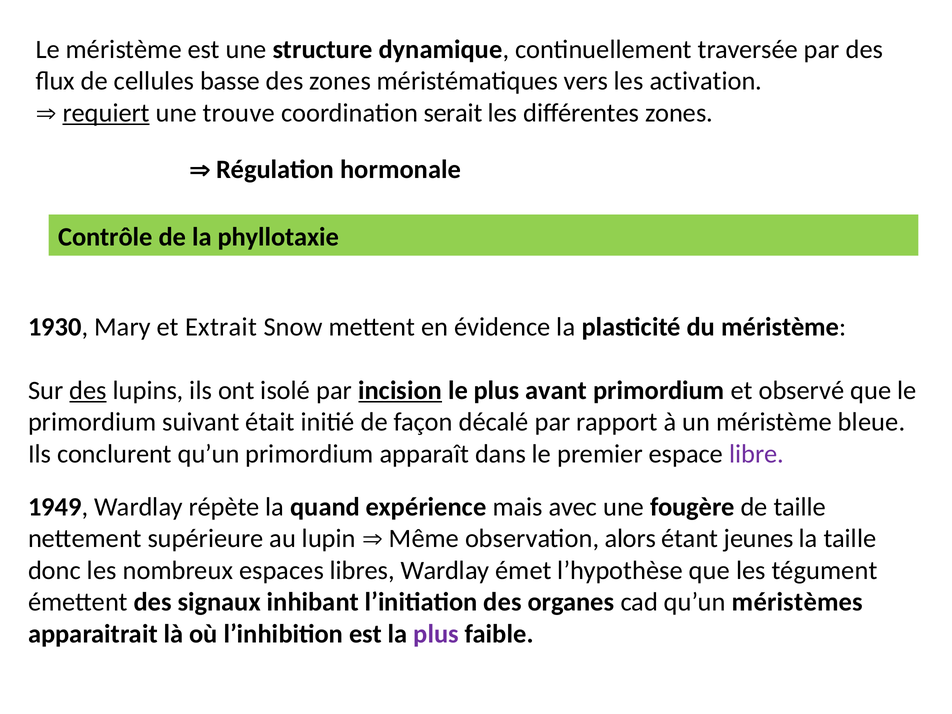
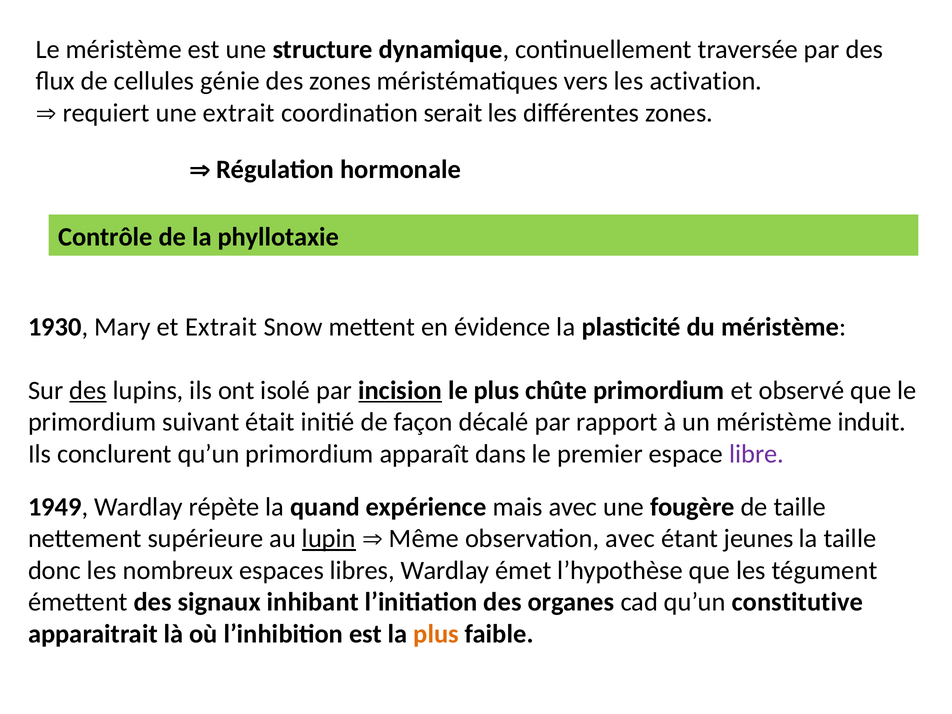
basse: basse -> génie (230, 81)
requiert underline: present -> none (106, 113)
une trouve: trouve -> extrait (239, 113)
avant: avant -> chûte (556, 390)
bleue: bleue -> induit (872, 422)
lupin underline: none -> present (329, 539)
observation alors: alors -> avec (630, 539)
méristèmes: méristèmes -> constitutive (797, 602)
plus colour: purple -> orange (436, 634)
